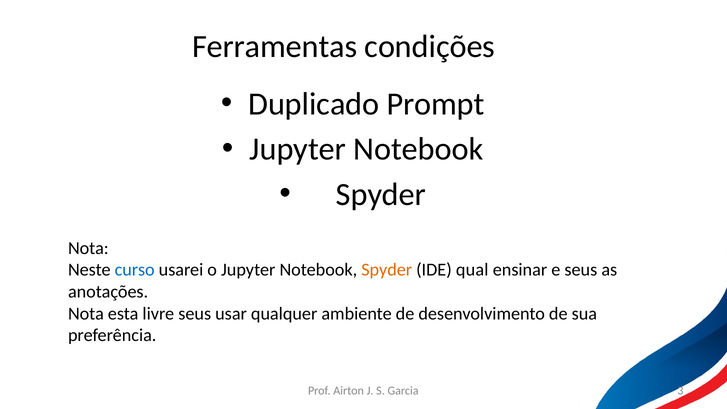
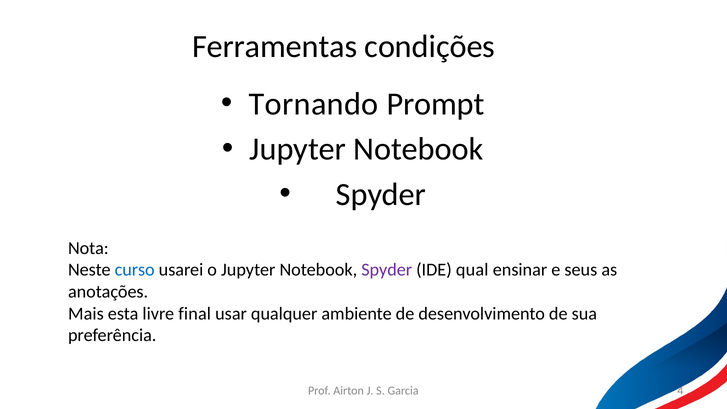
Duplicado: Duplicado -> Tornando (314, 104)
Spyder colour: orange -> purple (387, 270)
Nota: Nota -> Mais (86, 314)
livre seus: seus -> final (195, 314)
3: 3 -> 4 (680, 391)
